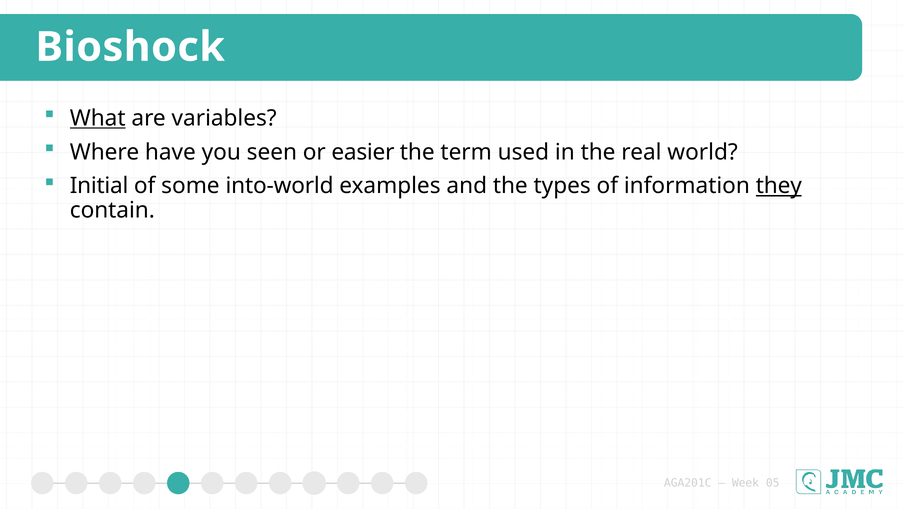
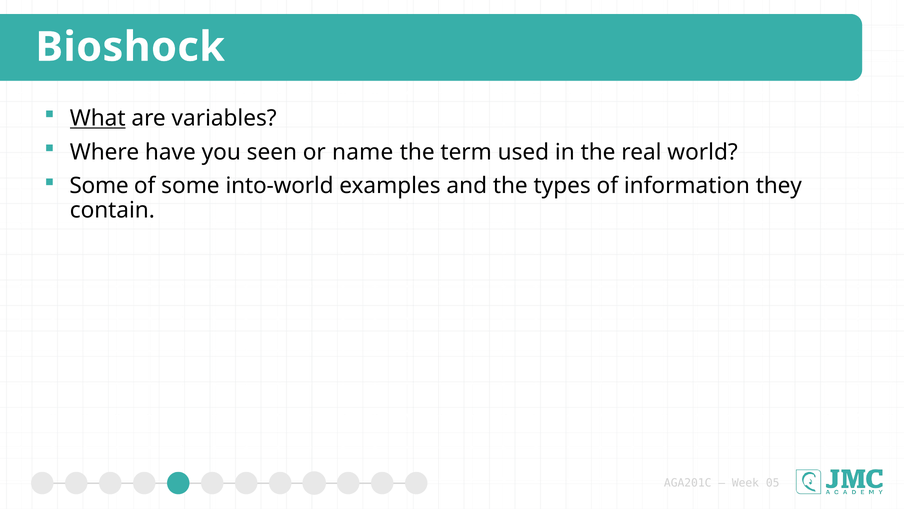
easier: easier -> name (363, 152)
Initial: Initial -> Some (99, 186)
they underline: present -> none (779, 186)
